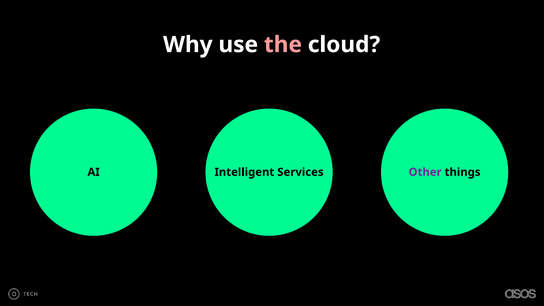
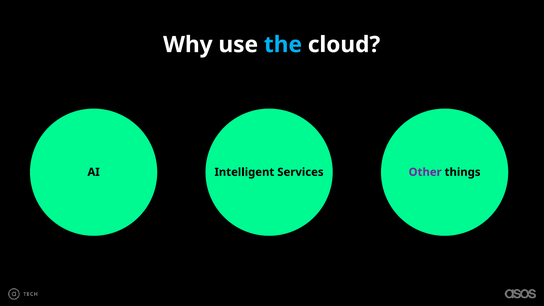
the colour: pink -> light blue (283, 45)
